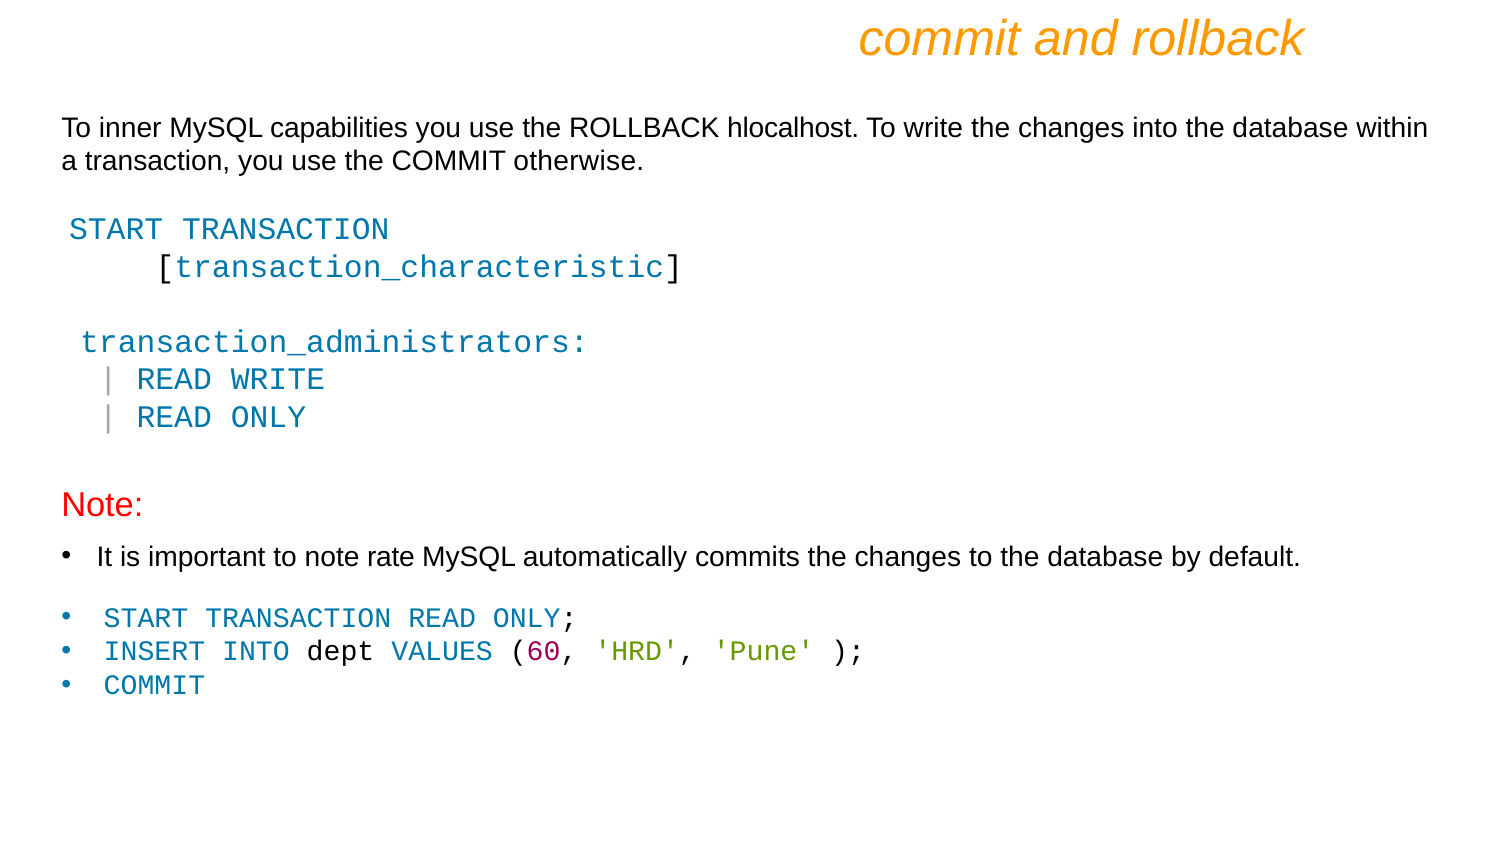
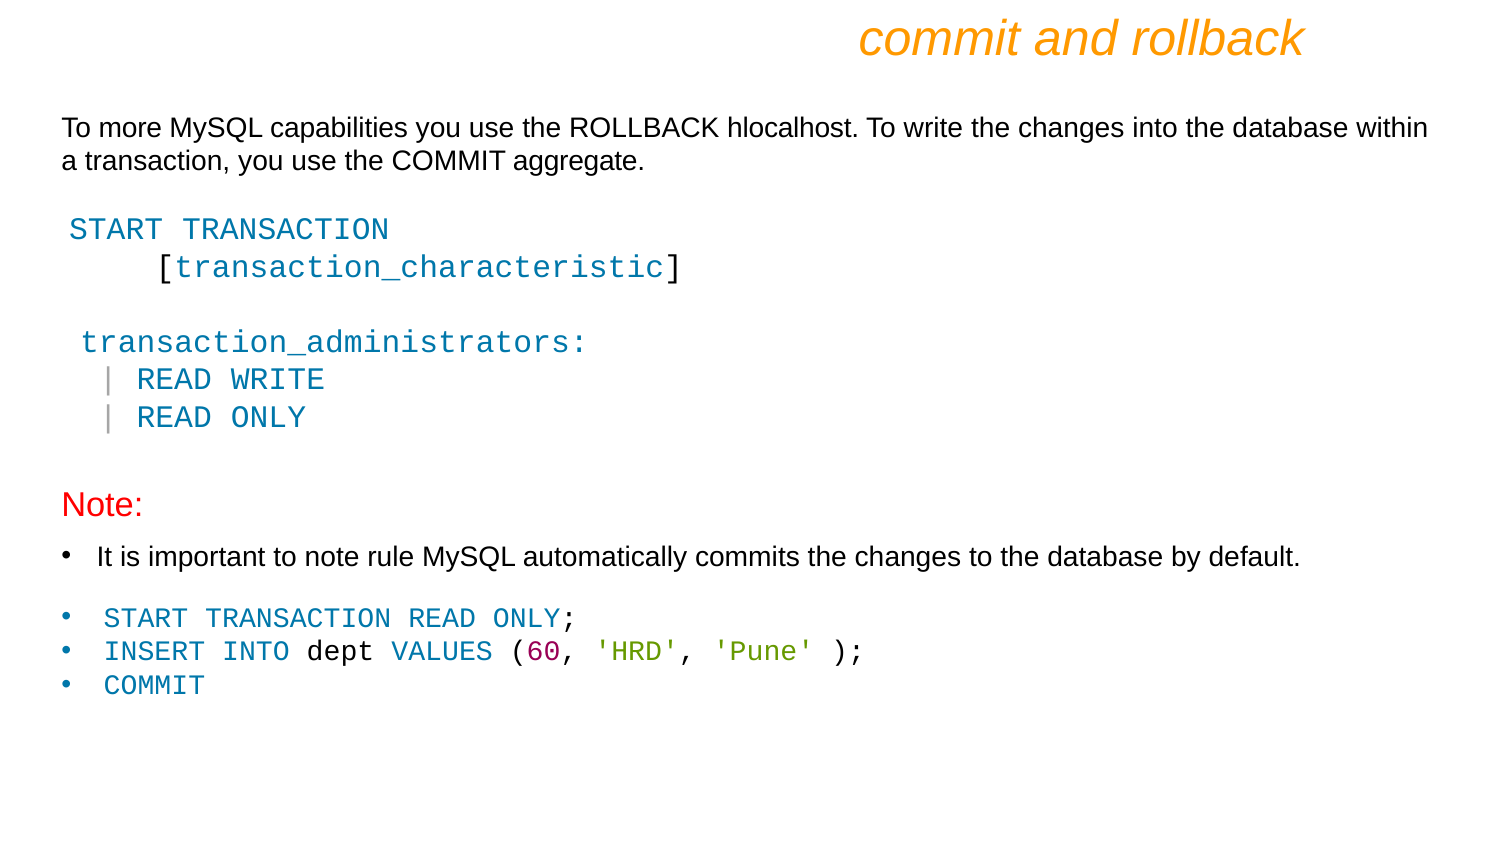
inner: inner -> more (130, 128)
otherwise: otherwise -> aggregate (579, 162)
rate: rate -> rule (391, 557)
